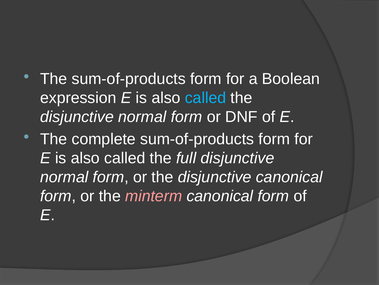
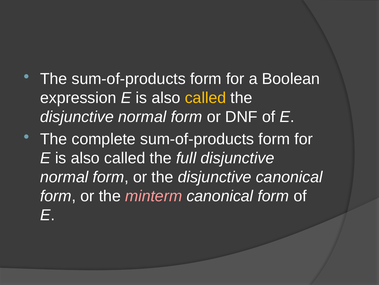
called colour: light blue -> yellow (205, 98)
